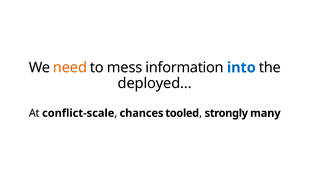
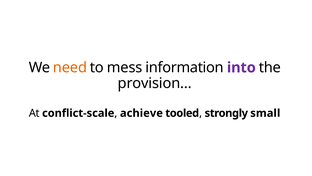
into colour: blue -> purple (241, 67)
deployed…: deployed… -> provision… (155, 83)
chances: chances -> achieve (141, 113)
many: many -> small (265, 113)
